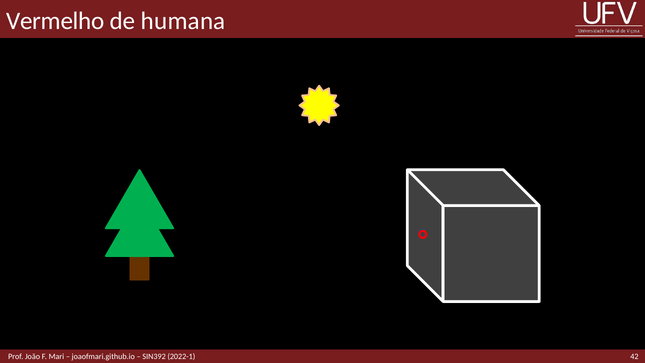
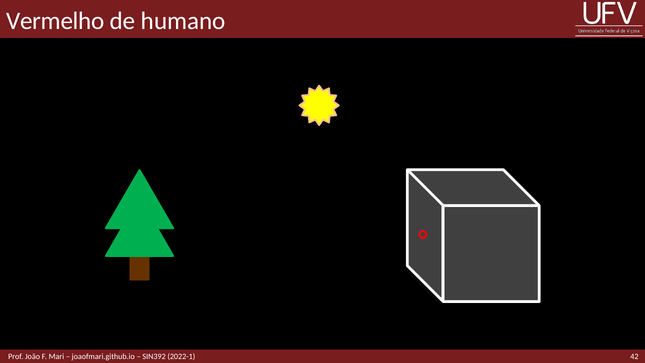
humana: humana -> humano (183, 21)
